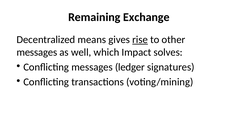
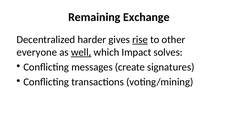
means: means -> harder (92, 40)
messages: messages -> everyone (37, 52)
well underline: none -> present (81, 52)
ledger: ledger -> create (130, 67)
